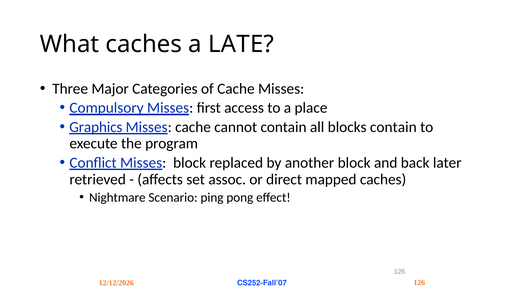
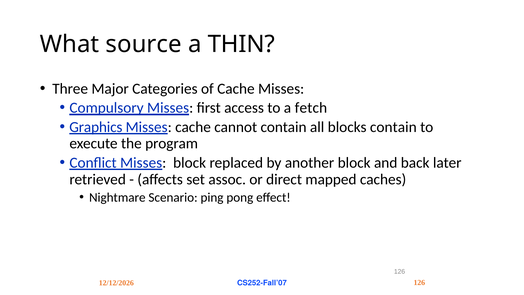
What caches: caches -> source (144, 44)
LATE: LATE -> THIN (241, 44)
place: place -> fetch (311, 108)
